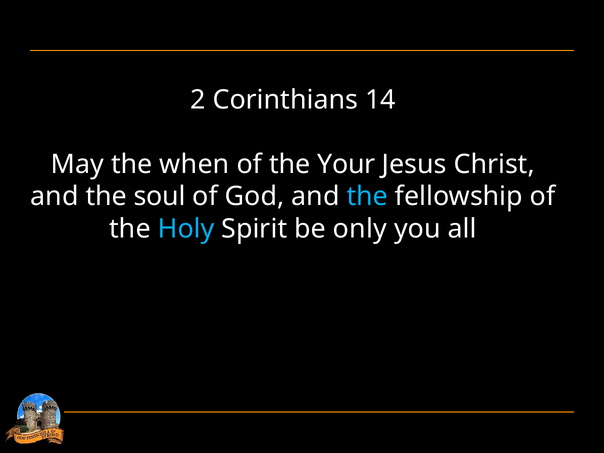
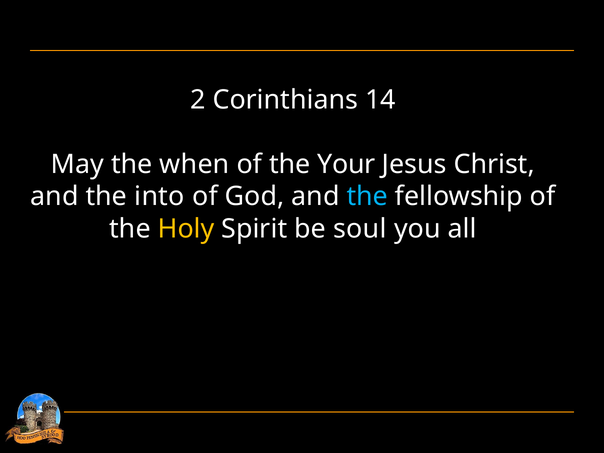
soul: soul -> into (160, 196)
Holy colour: light blue -> yellow (186, 229)
only: only -> soul (360, 229)
